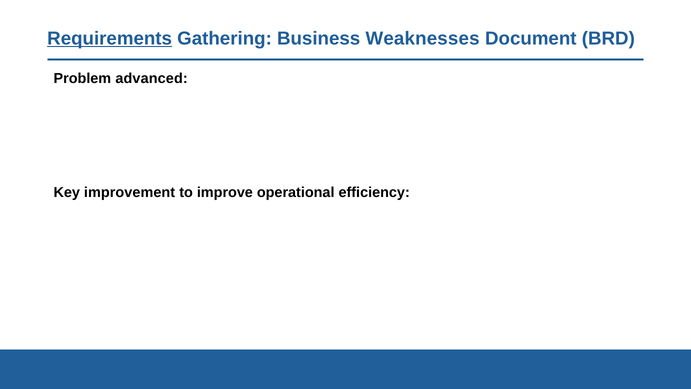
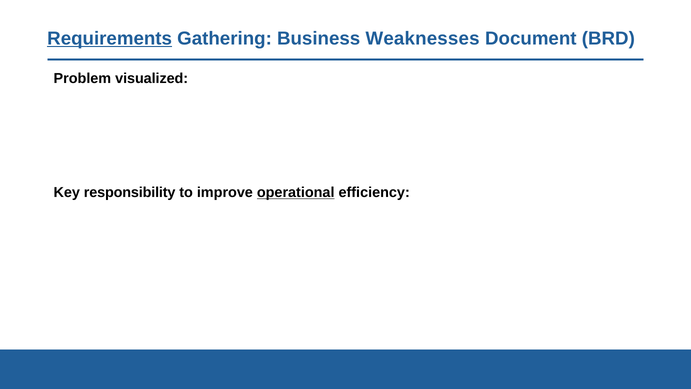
advanced: advanced -> visualized (152, 79)
improvement: improvement -> responsibility (130, 192)
operational underline: none -> present (296, 192)
